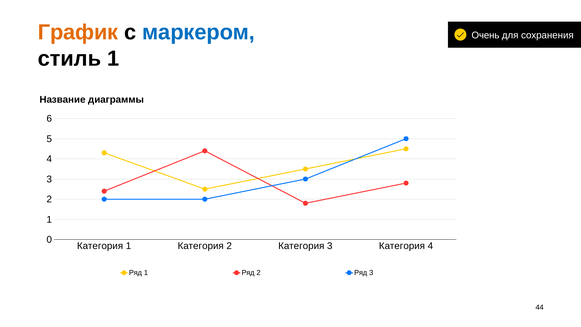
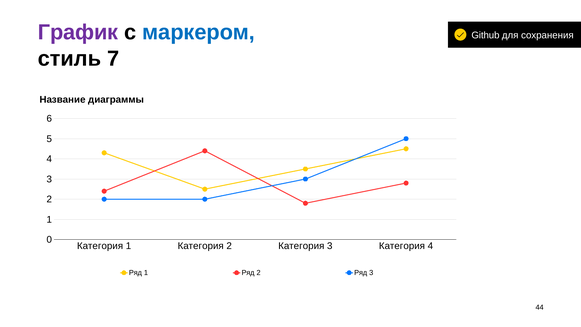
График colour: orange -> purple (78, 32)
Очень: Очень -> Github (485, 35)
стиль 1: 1 -> 7 (113, 59)
